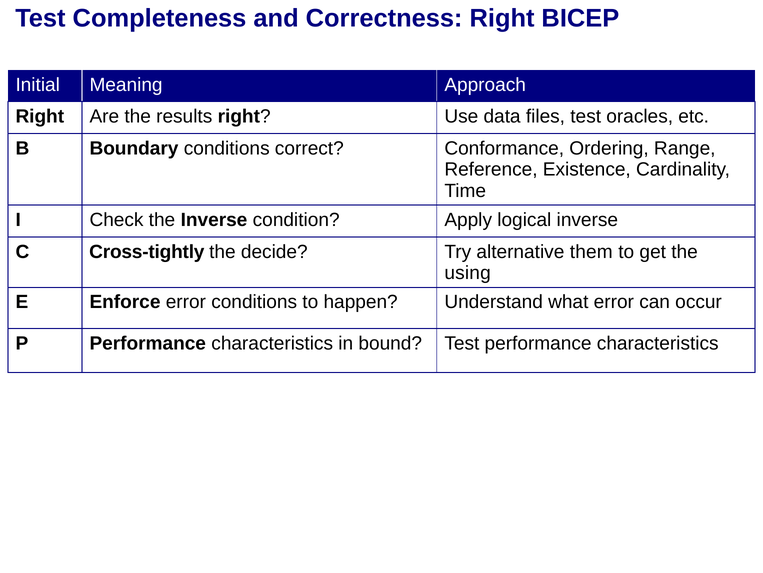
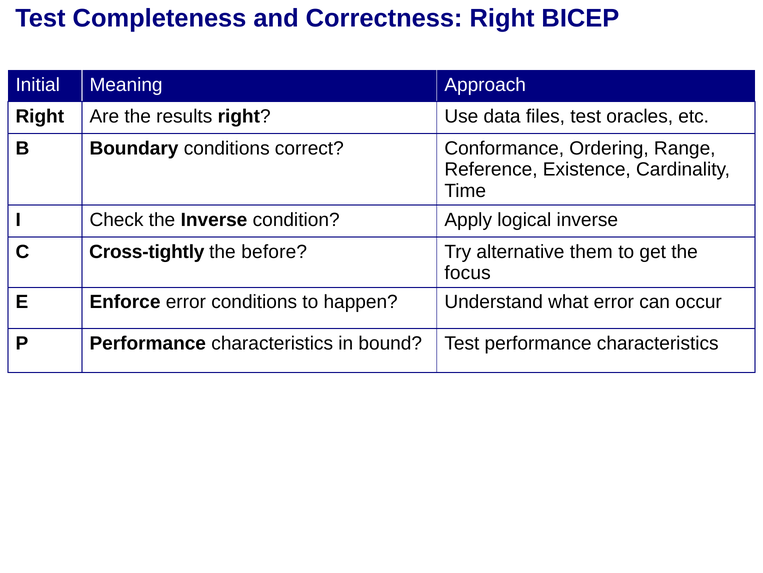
decide: decide -> before (274, 251)
using: using -> focus (468, 273)
